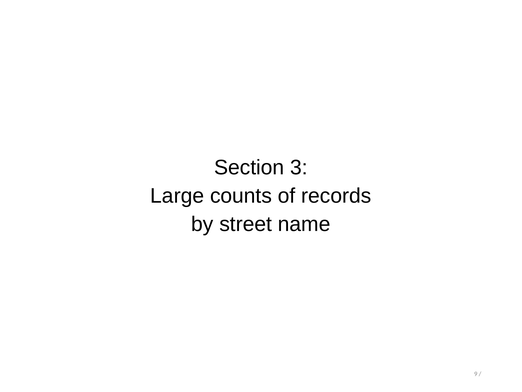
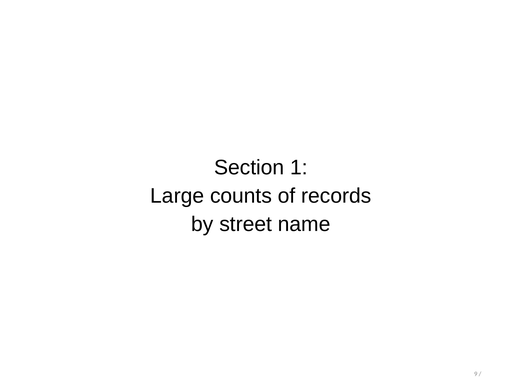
3: 3 -> 1 (299, 167)
